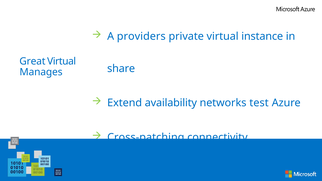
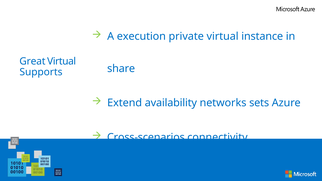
providers: providers -> execution (141, 36)
Manages: Manages -> Supports (41, 72)
test: test -> sets (259, 103)
Cross-patching: Cross-patching -> Cross-scenarios (146, 137)
